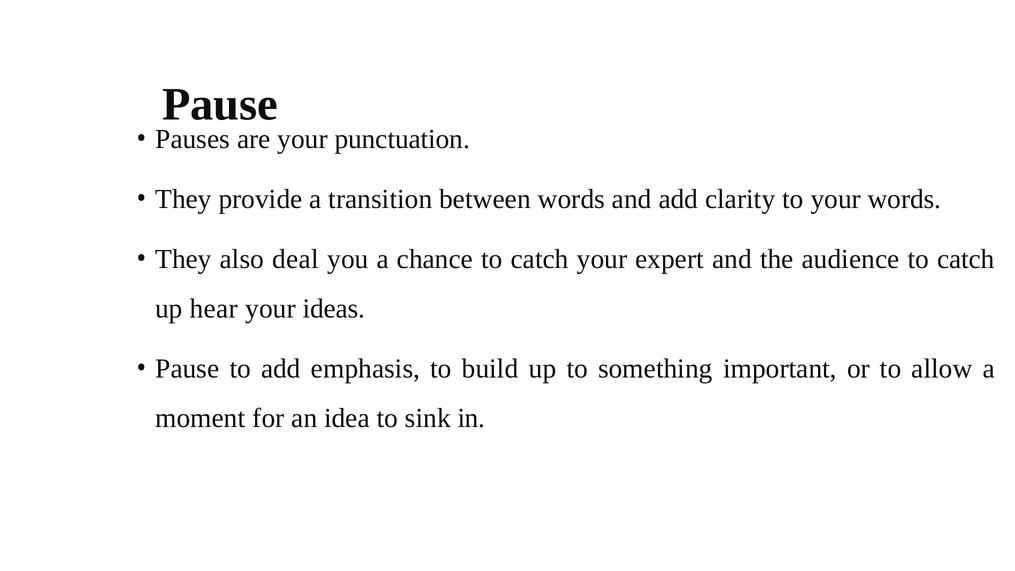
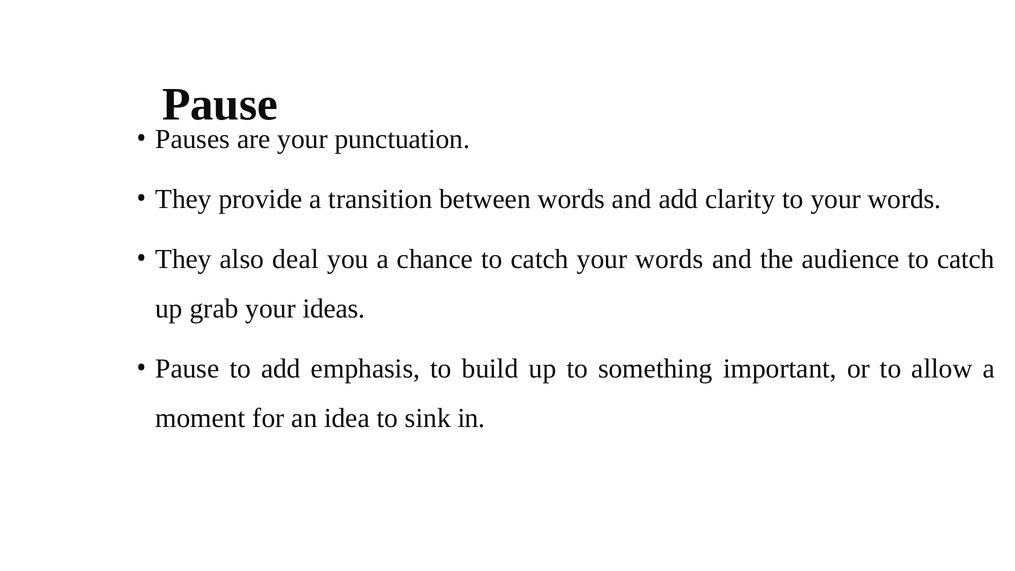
catch your expert: expert -> words (669, 259)
hear: hear -> grab (214, 309)
